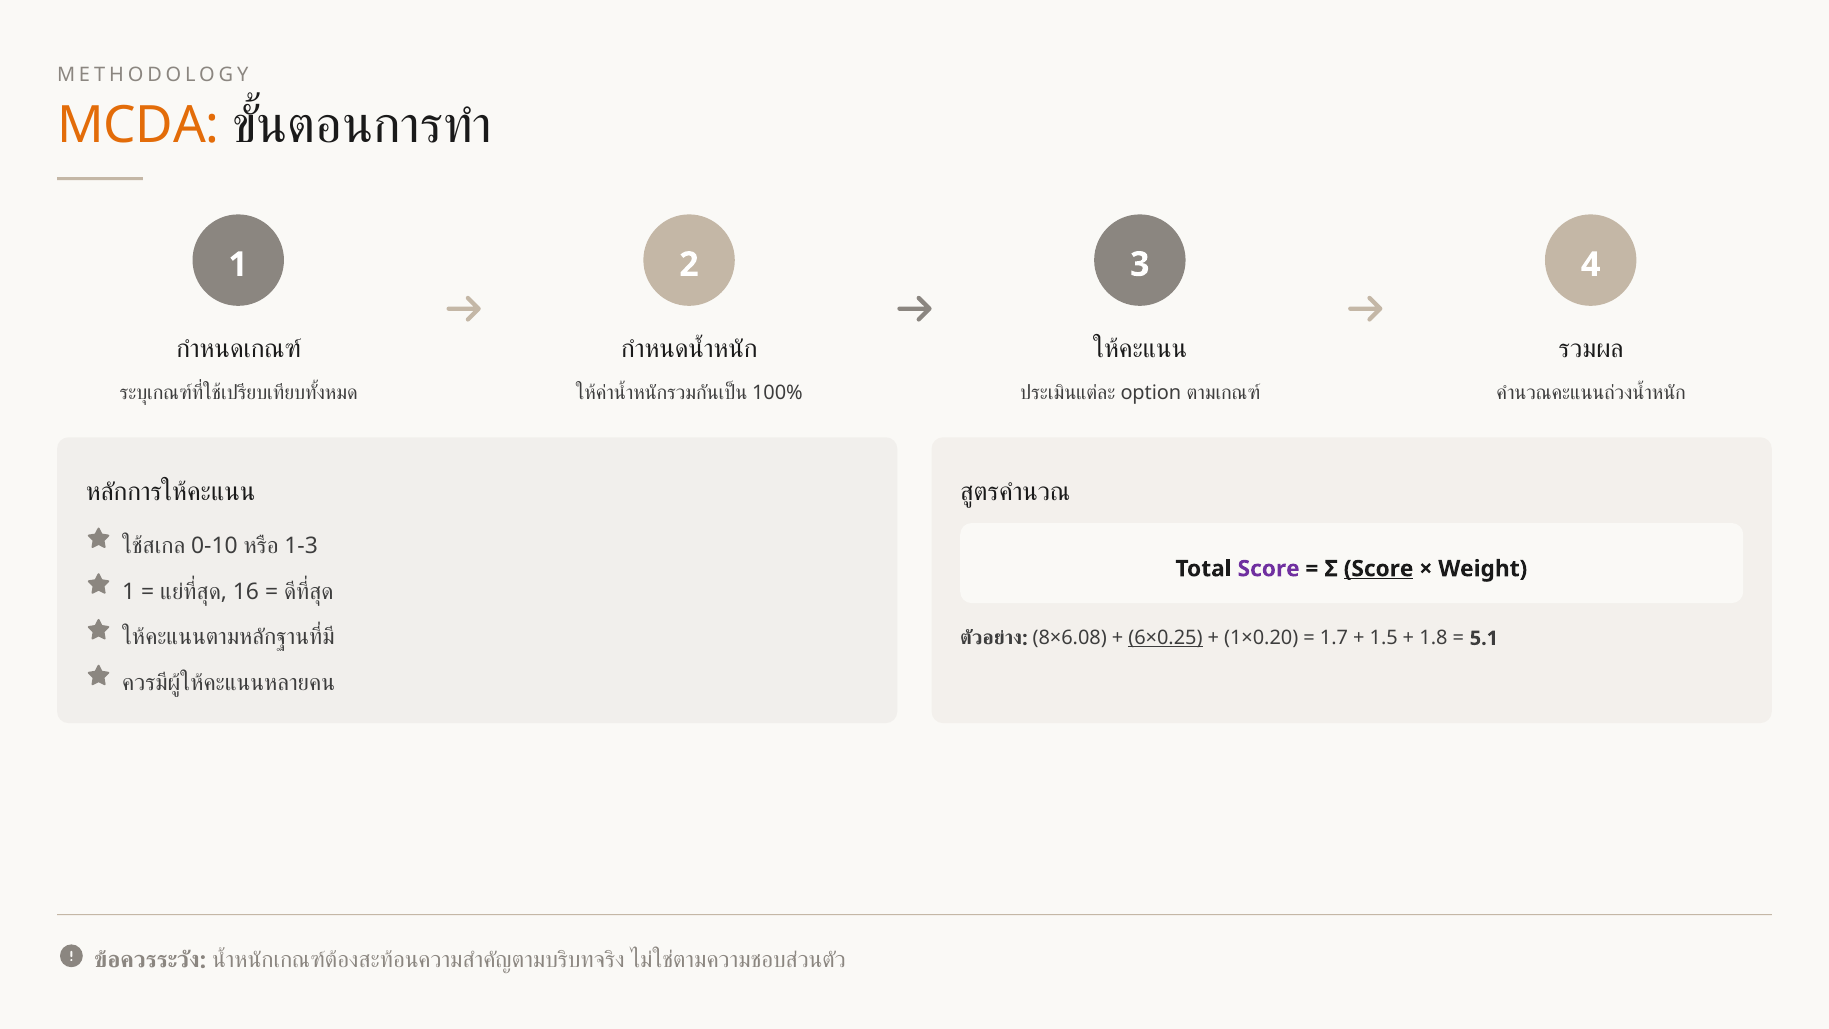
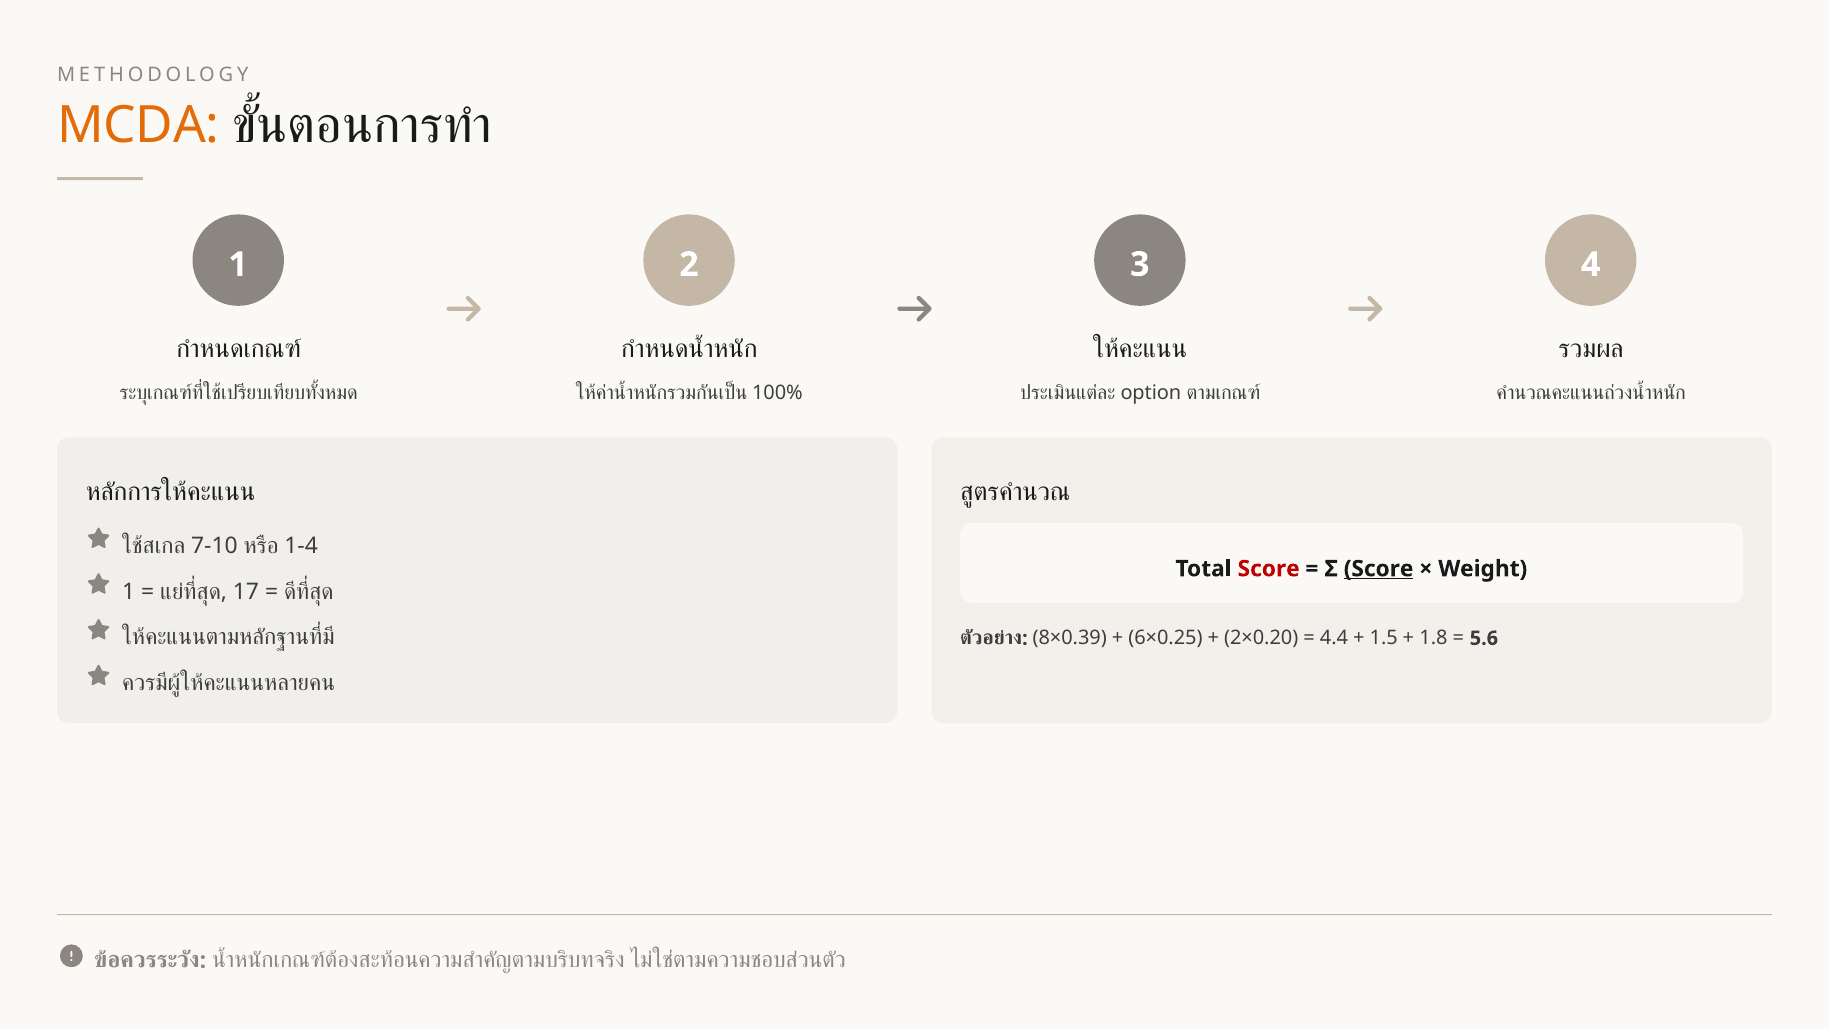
0-10: 0-10 -> 7-10 (214, 546)
1-3: 1-3 -> 1-4 (301, 546)
Score colour: purple -> red (1269, 569)
16: 16 -> 17 (246, 591)
8×6.08: 8×6.08 -> 8×0.39 (1070, 638)
6×0.25 underline: present -> none (1165, 638)
1×0.20: 1×0.20 -> 2×0.20 (1261, 638)
1.7: 1.7 -> 4.4 (1334, 638)
5.1: 5.1 -> 5.6 (1484, 638)
